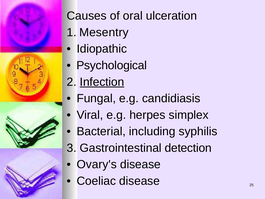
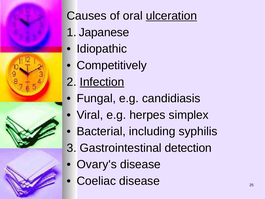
ulceration underline: none -> present (171, 16)
Mesentry: Mesentry -> Japanese (104, 32)
Psychological: Psychological -> Competitively (112, 65)
